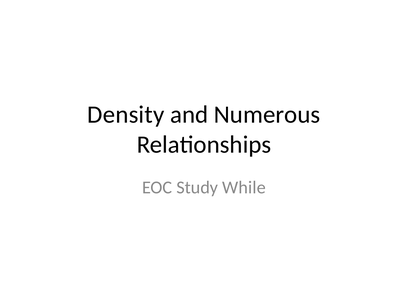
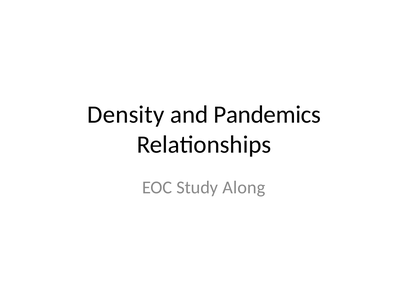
Numerous: Numerous -> Pandemics (267, 115)
While: While -> Along (244, 188)
